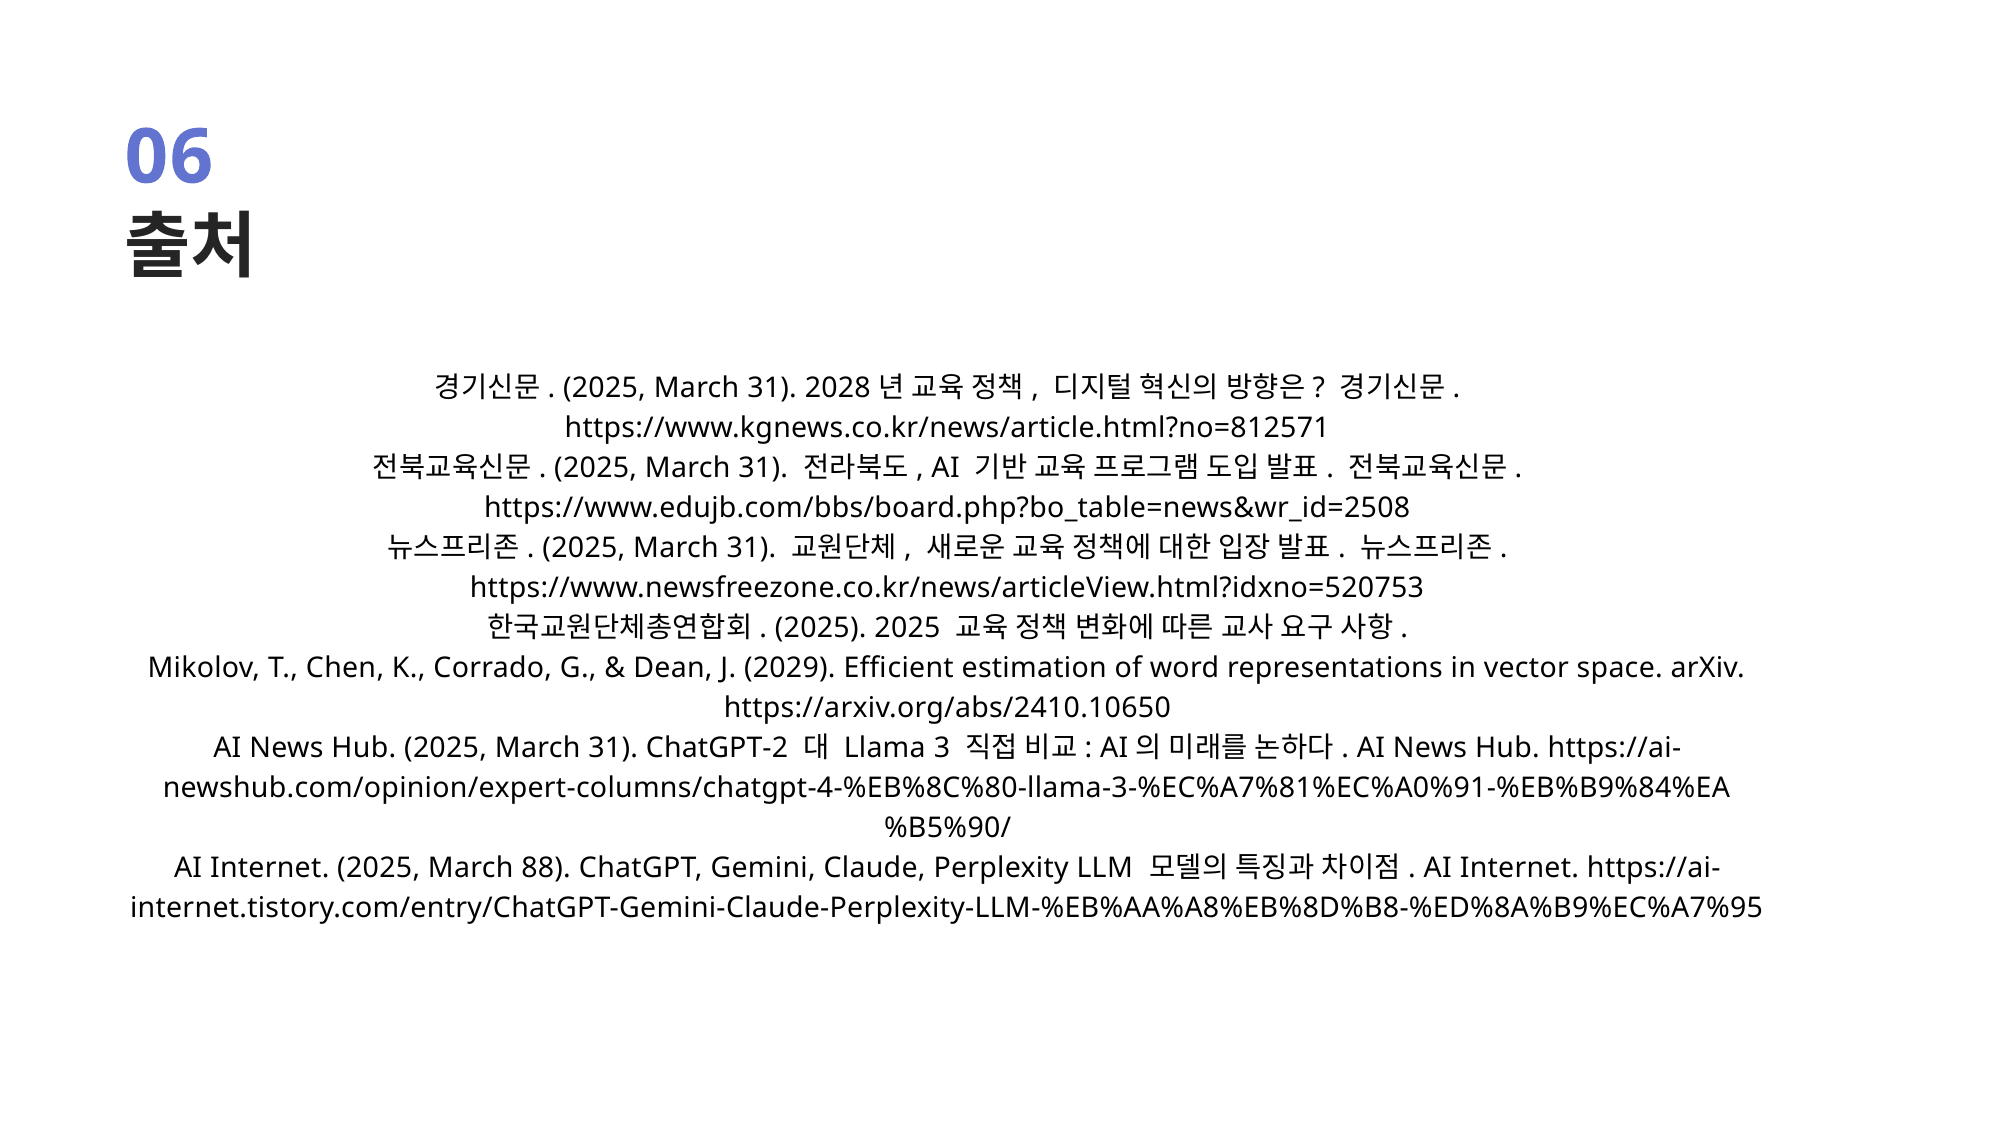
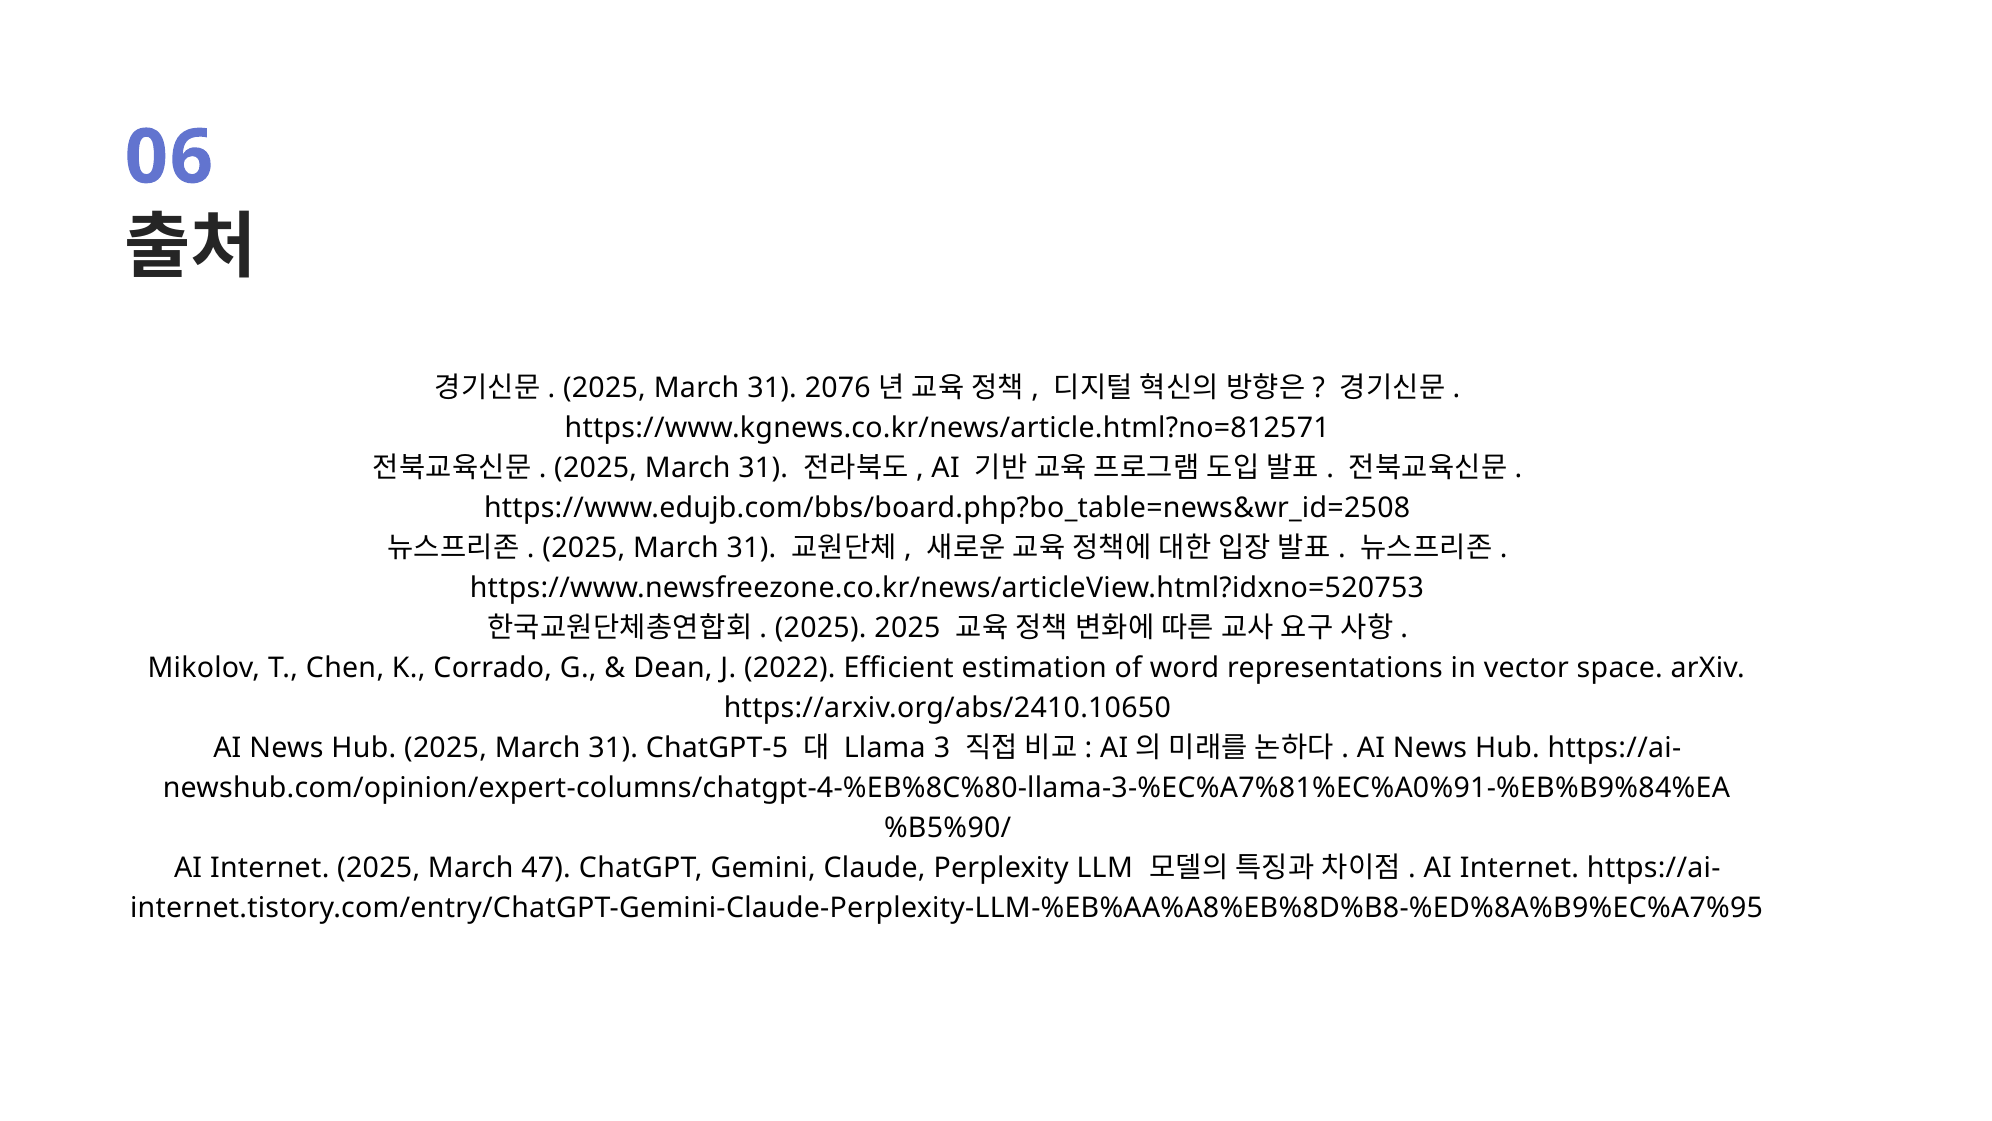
2028: 2028 -> 2076 (838, 388)
2029: 2029 -> 2022 (790, 668)
ChatGPT-2: ChatGPT-2 -> ChatGPT-5 (717, 748)
88: 88 -> 47 (546, 868)
